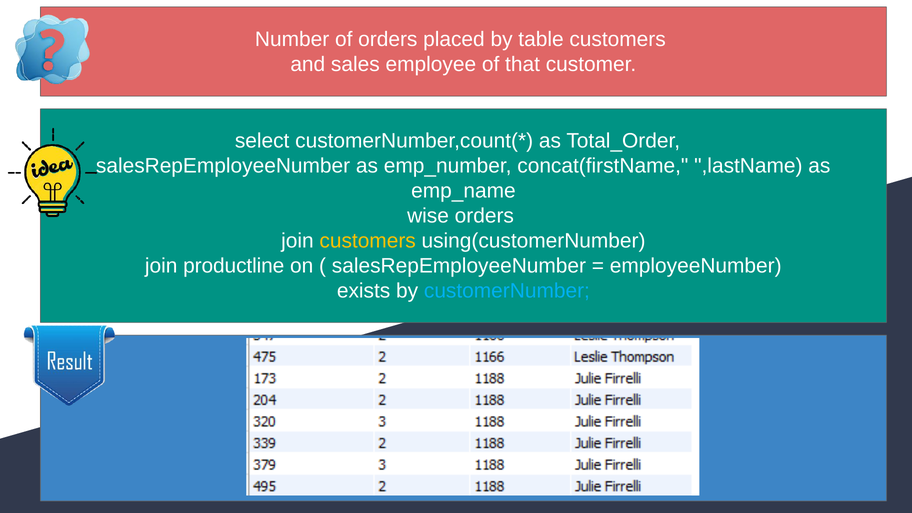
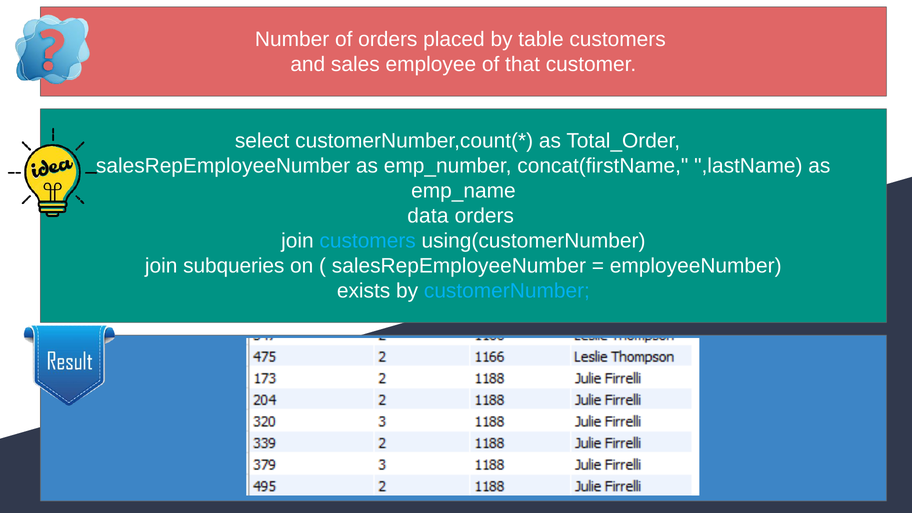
wise: wise -> data (428, 216)
customers colour: yellow -> light blue (368, 241)
productline: productline -> subqueries (234, 266)
